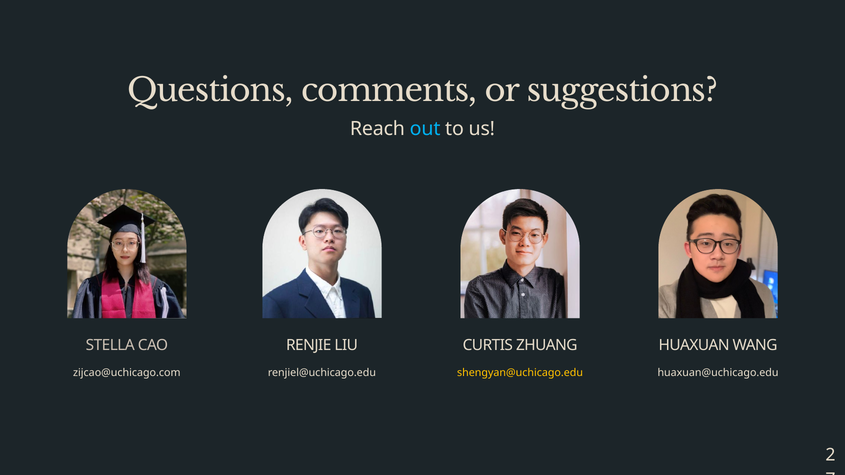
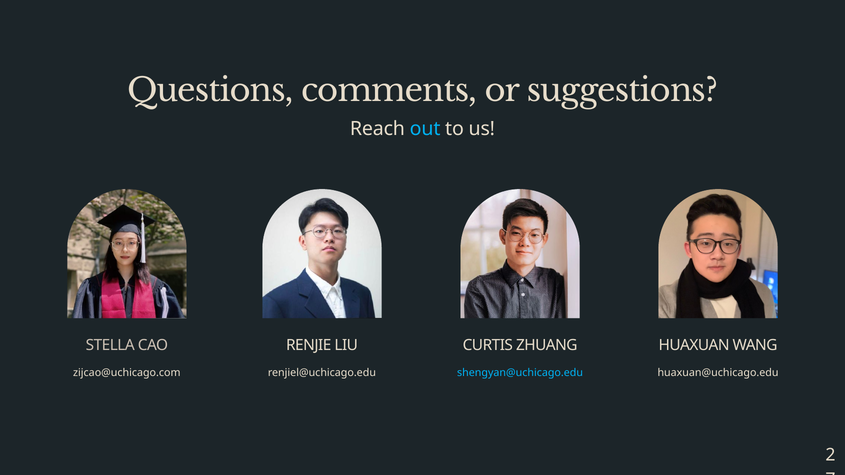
shengyan@uchicago.edu colour: yellow -> light blue (520, 373)
